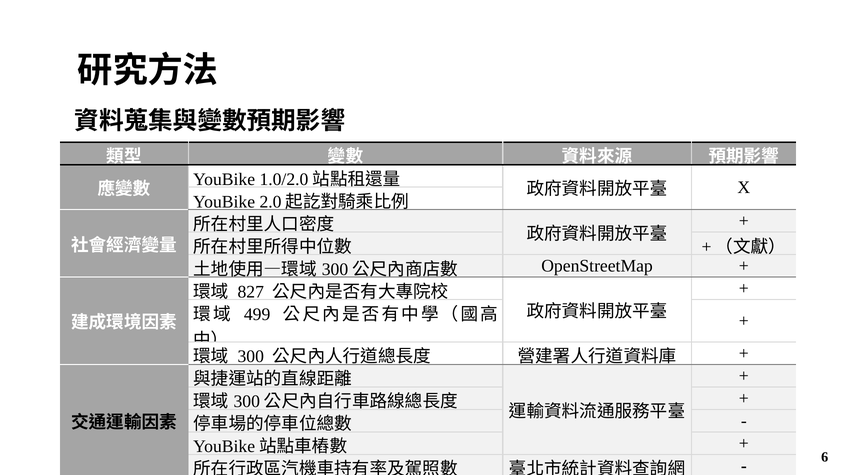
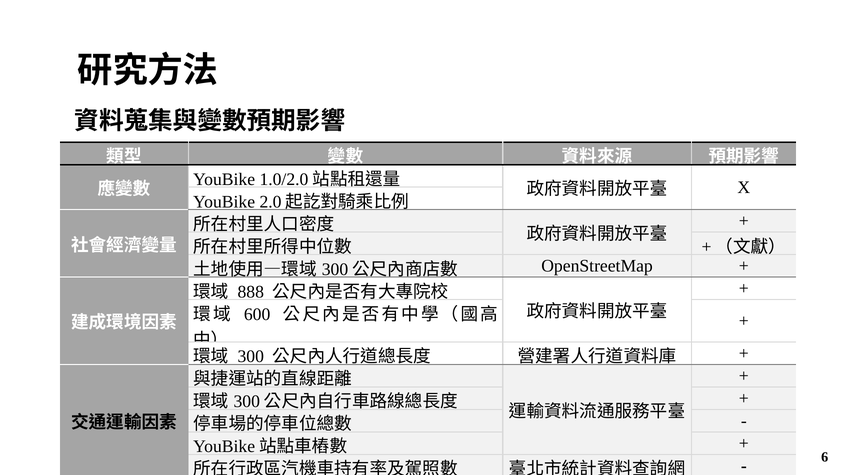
827: 827 -> 888 (251, 292)
499: 499 -> 600 (257, 315)
